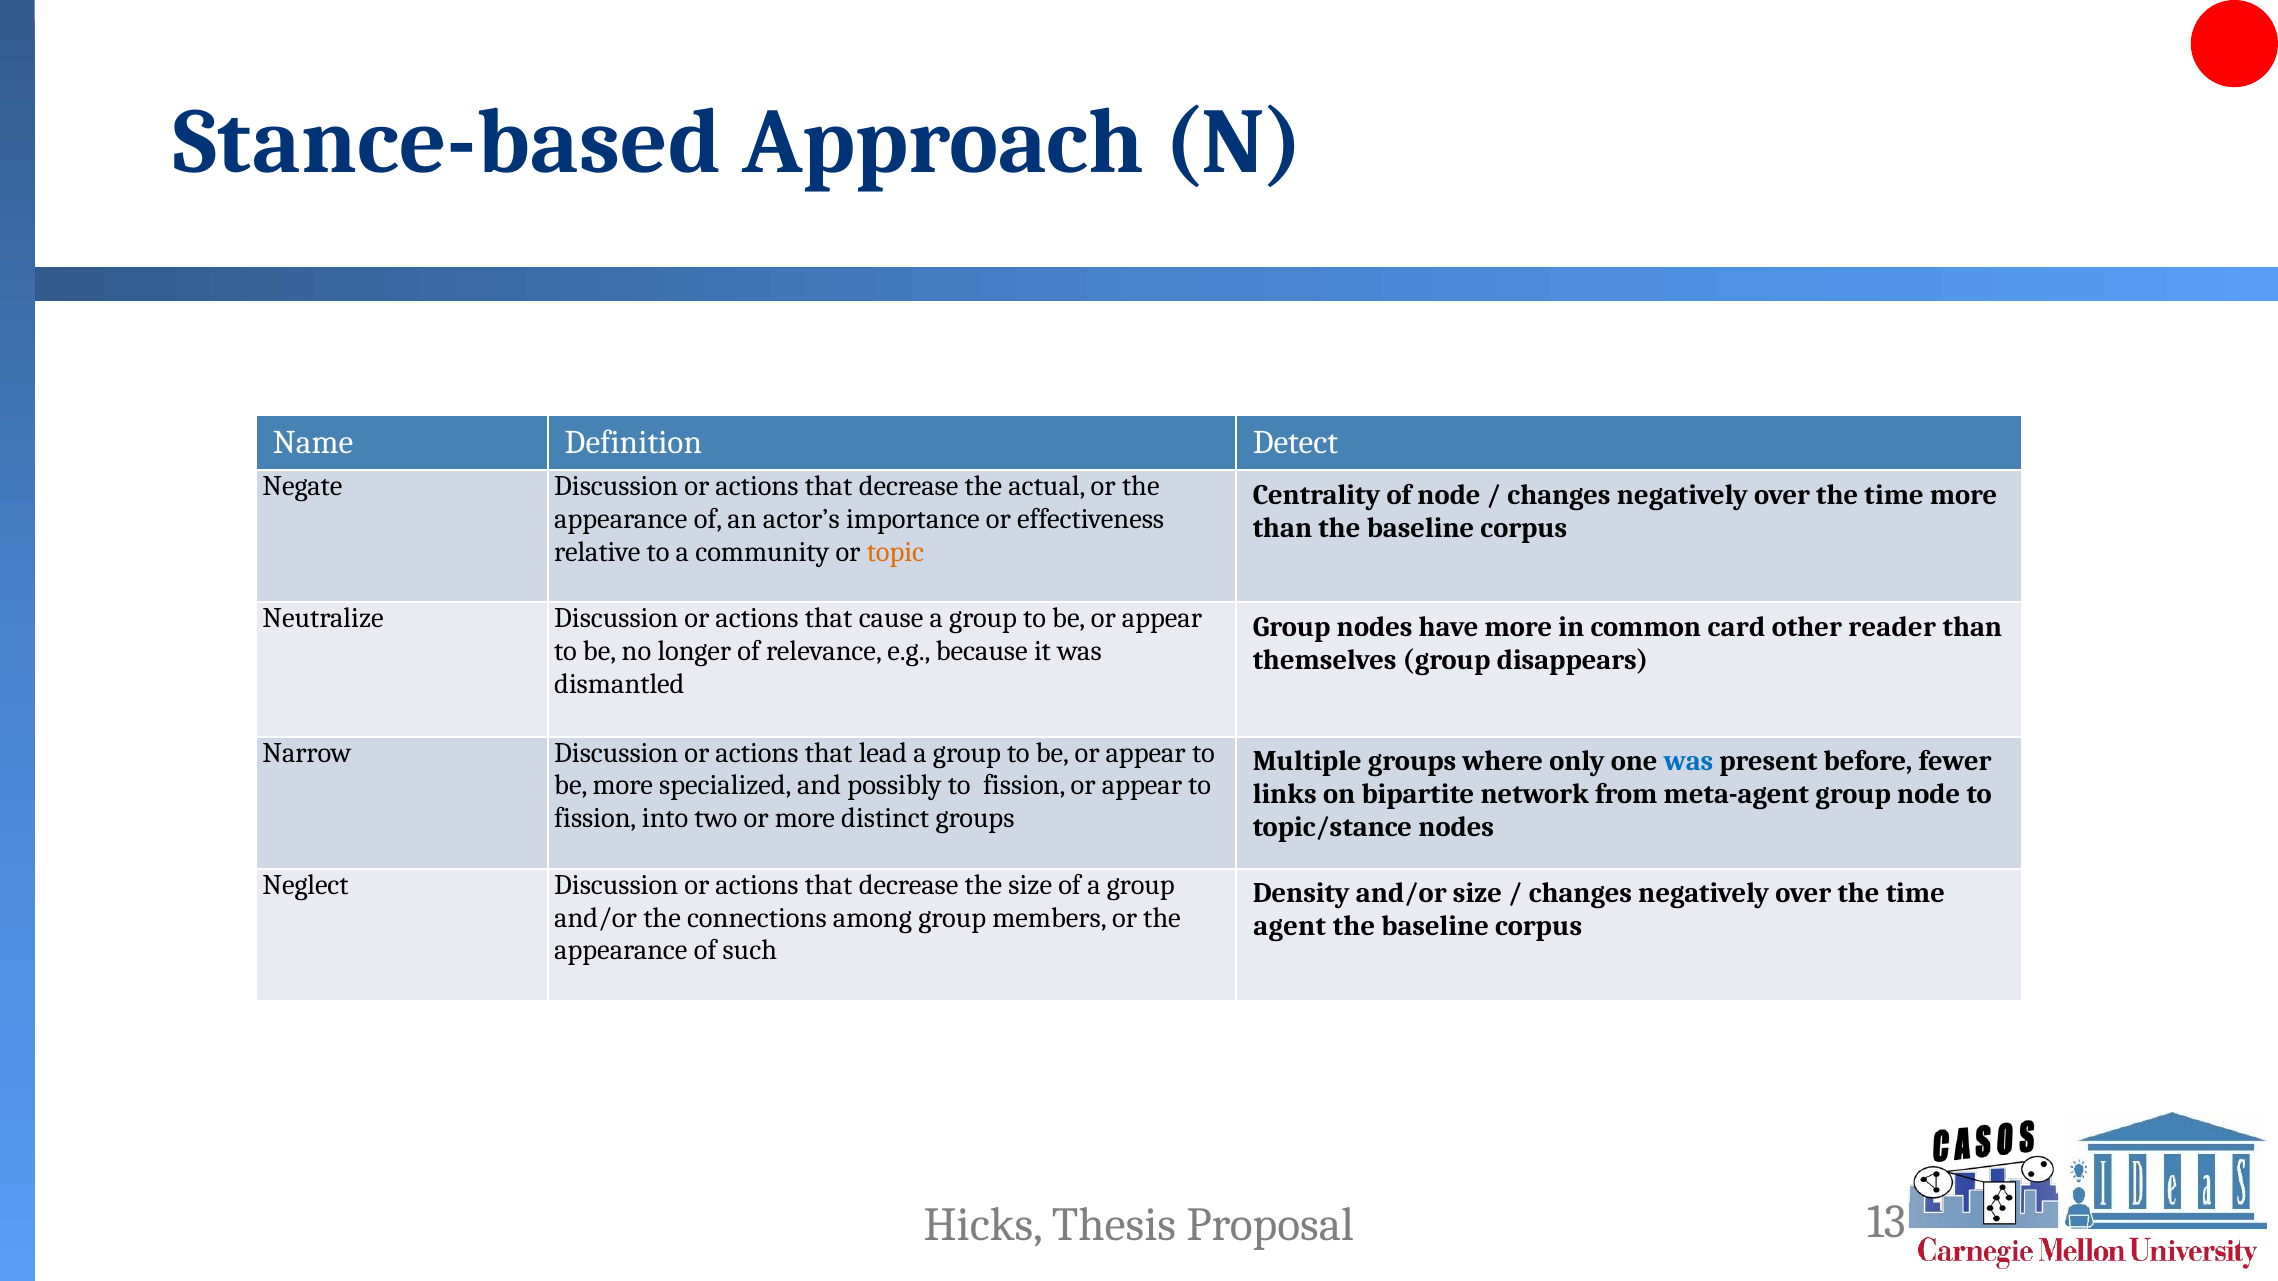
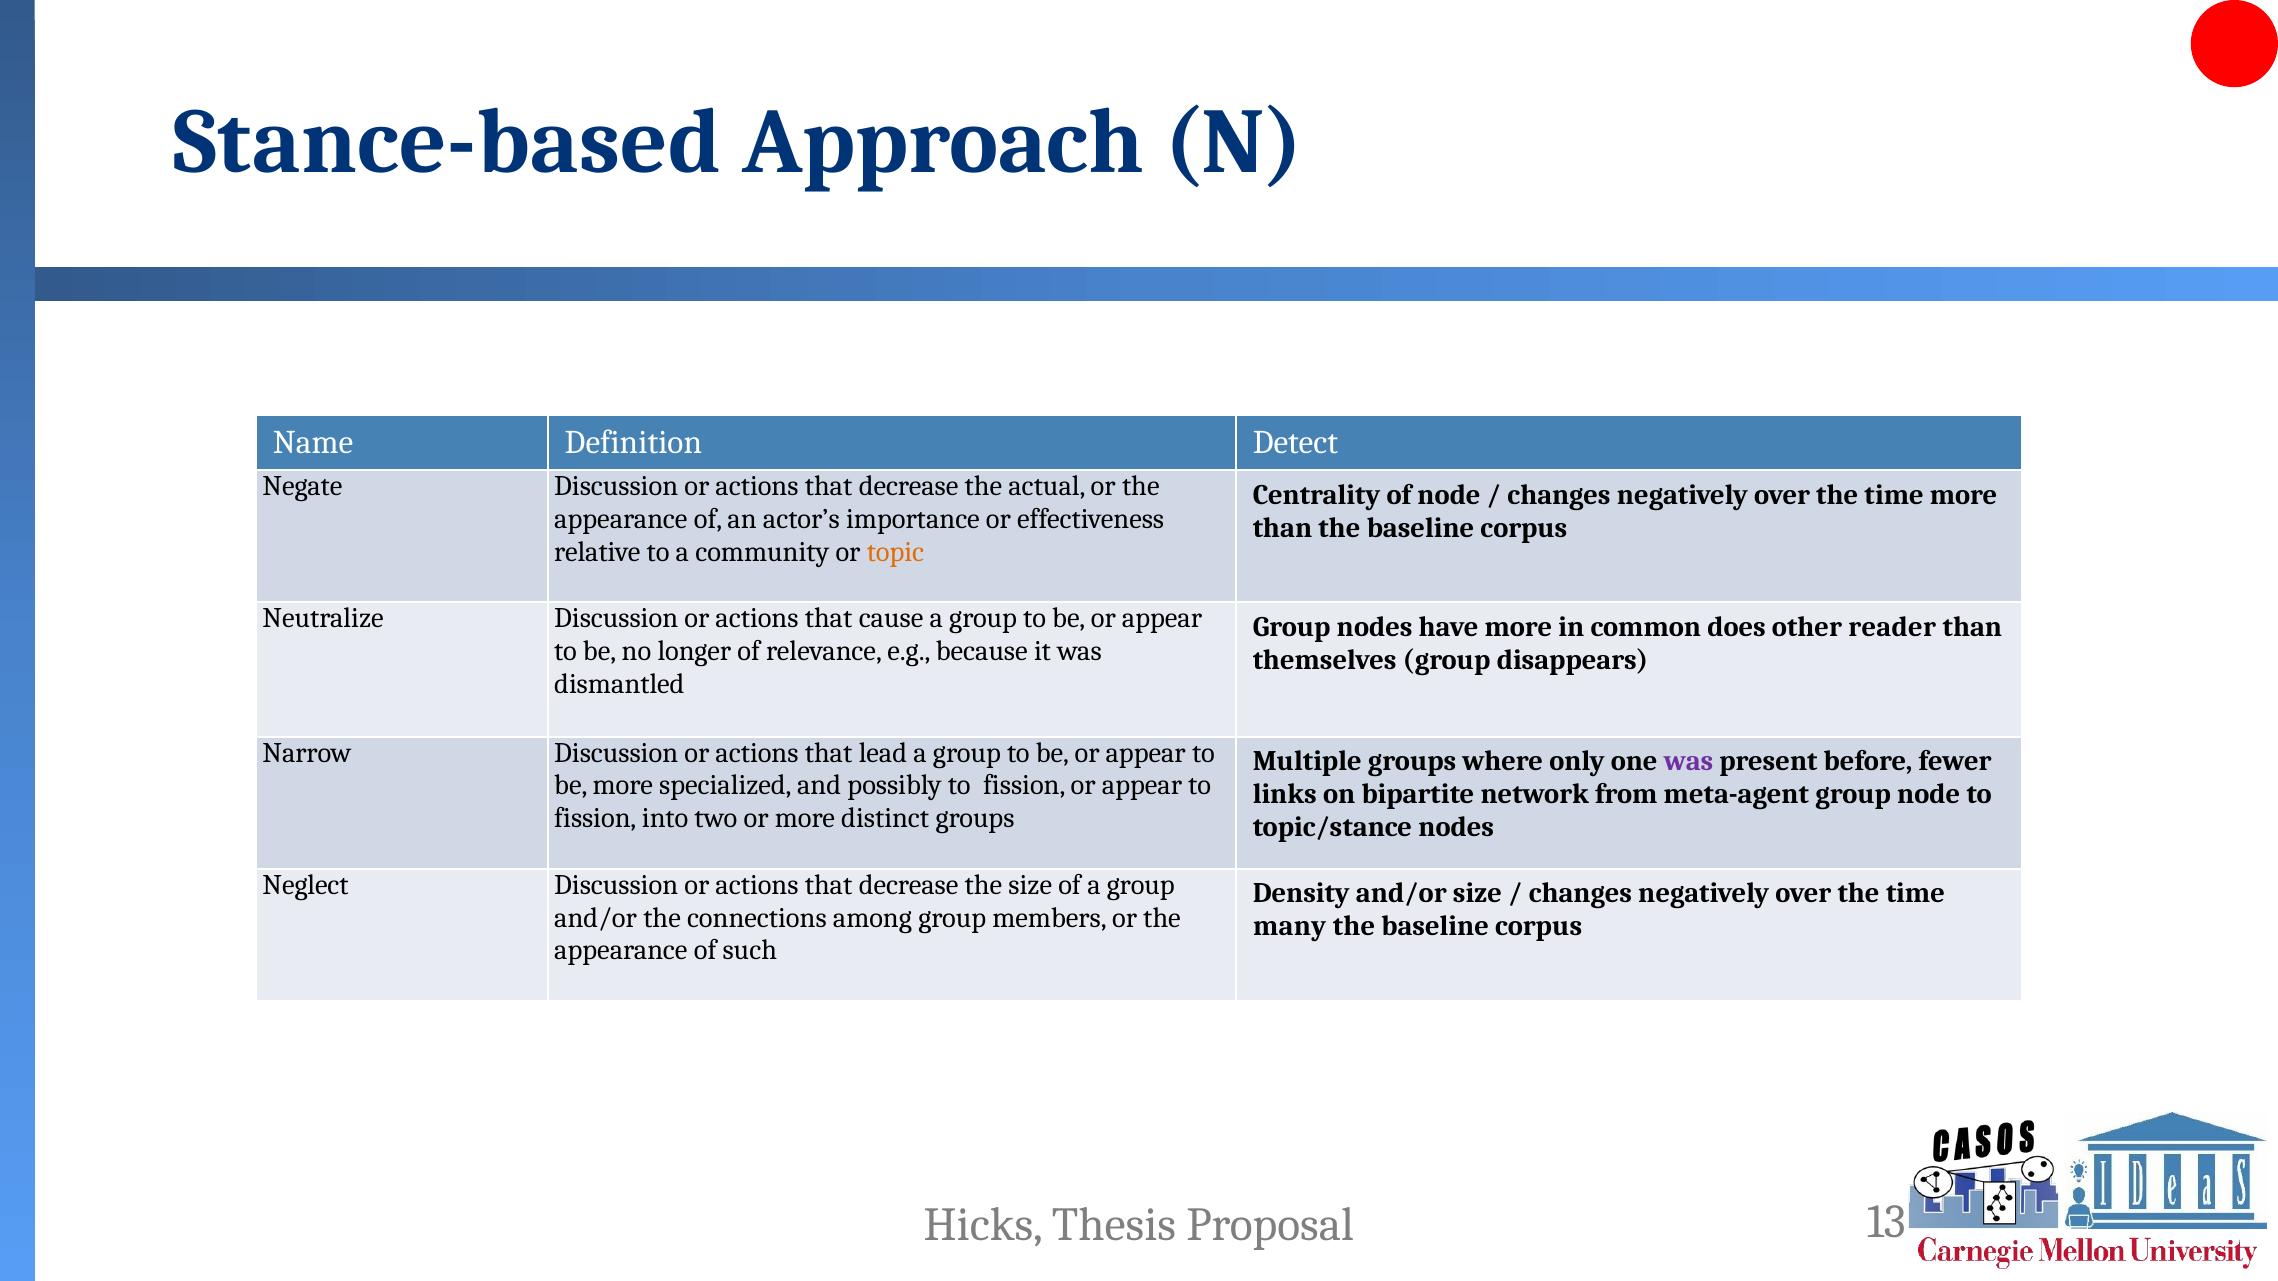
card: card -> does (1737, 627)
was colour: blue -> purple (1688, 762)
agent: agent -> many (1290, 926)
